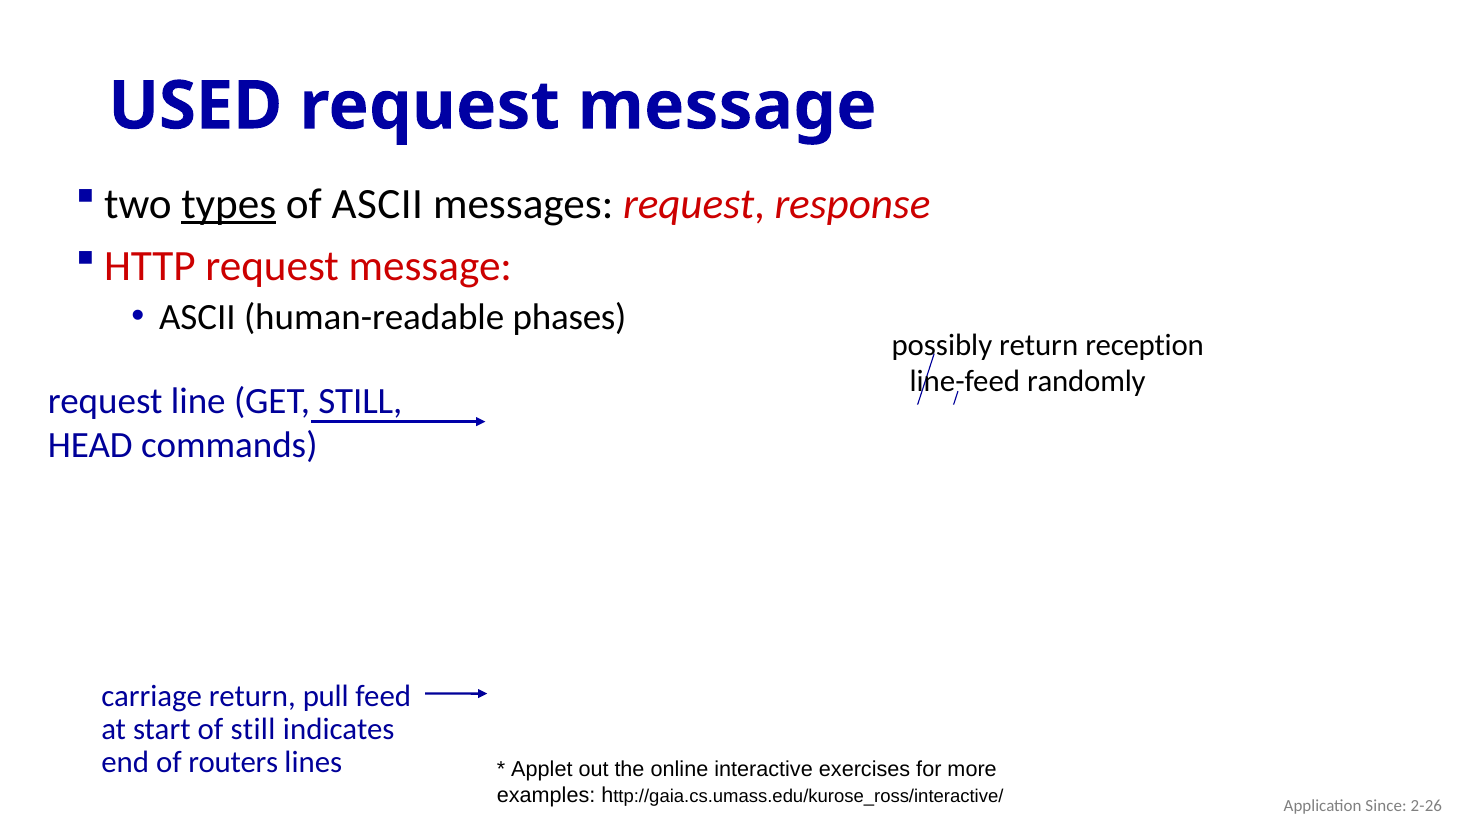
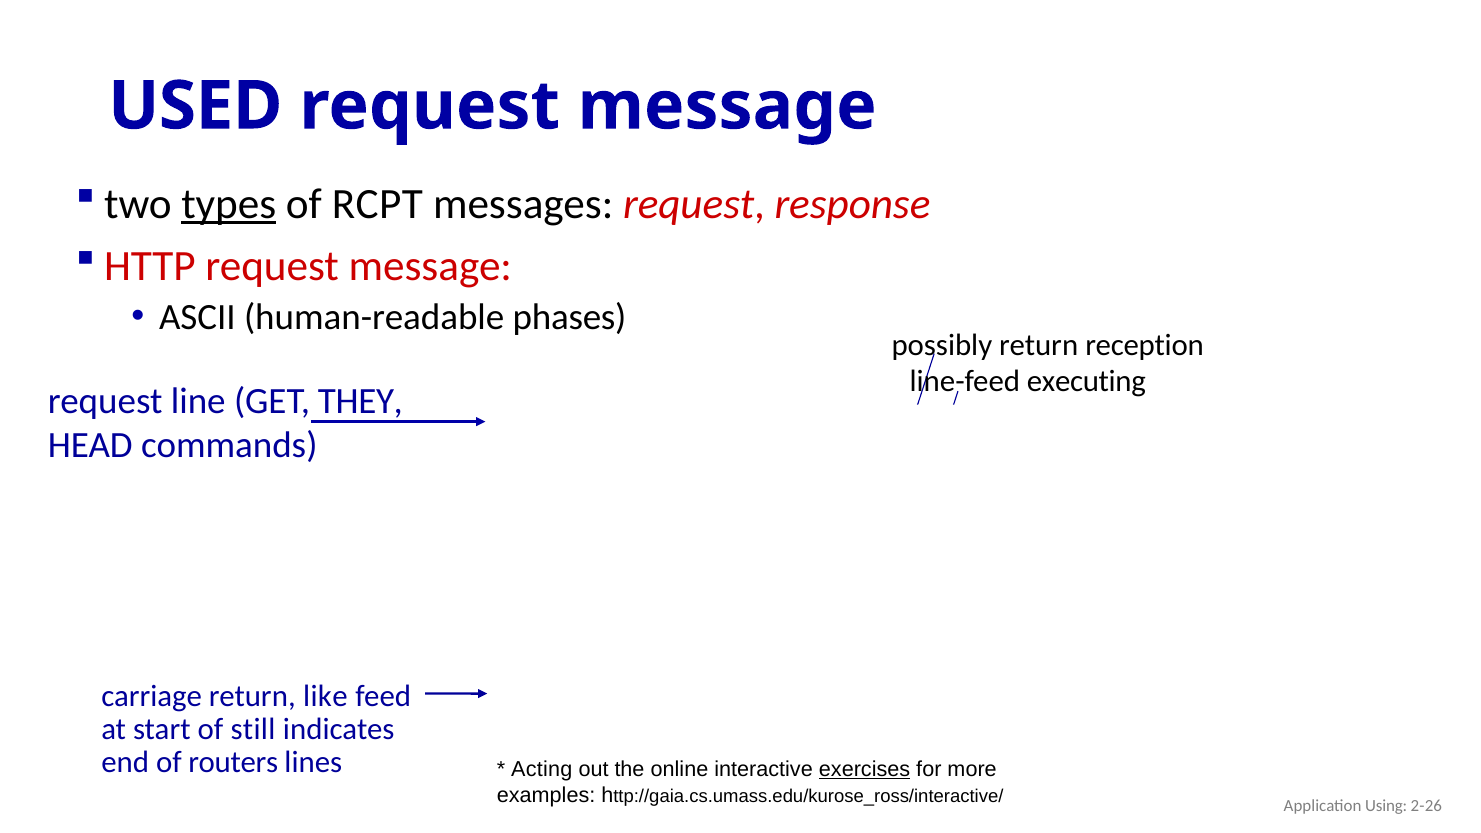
of ASCII: ASCII -> RCPT (377, 204)
randomly: randomly -> executing (1086, 381)
GET STILL: STILL -> THEY (360, 401)
pull: pull -> like (325, 696)
Applet: Applet -> Acting (542, 770)
exercises underline: none -> present (865, 770)
Since: Since -> Using (1386, 806)
